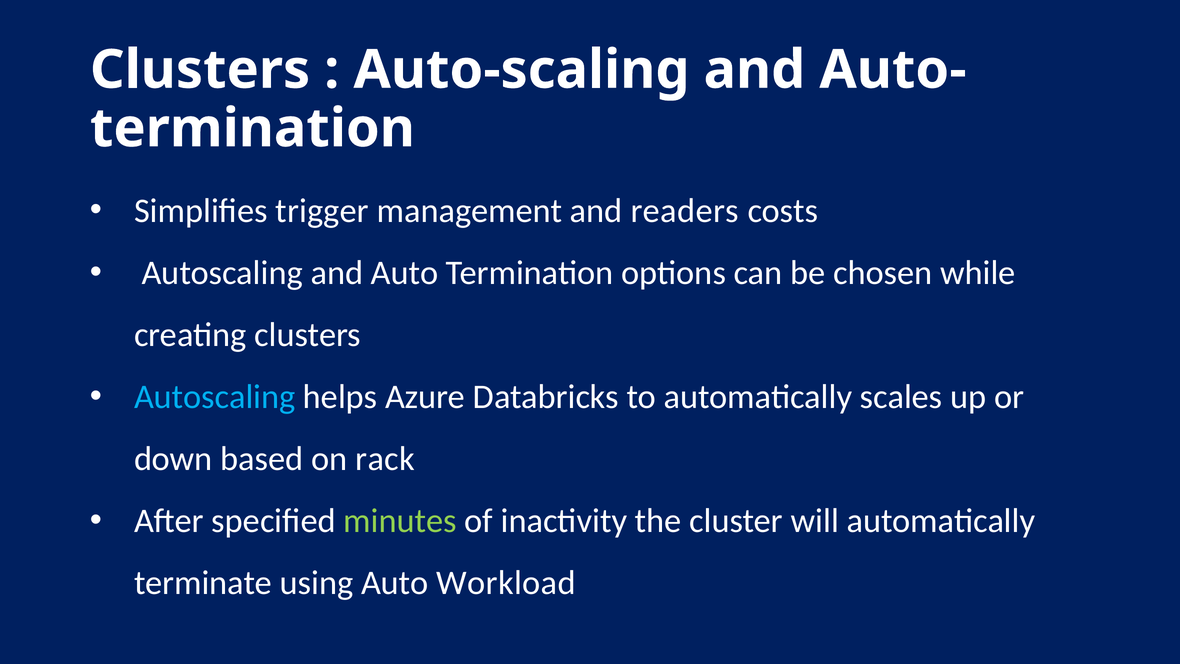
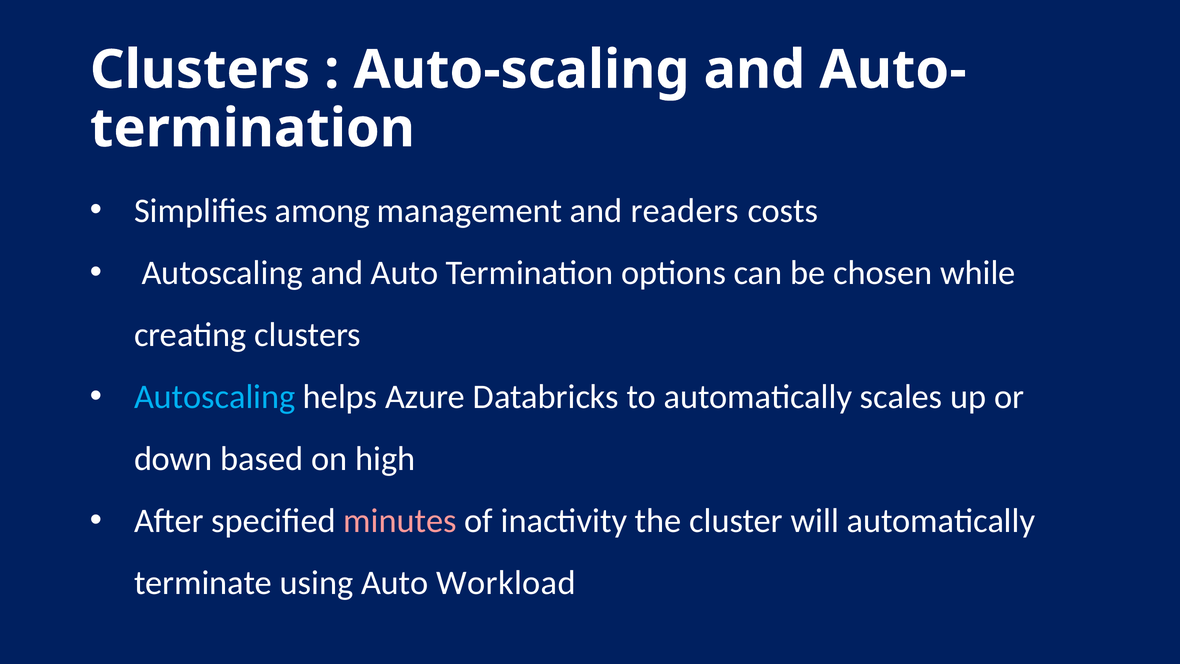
trigger: trigger -> among (322, 211)
rack: rack -> high (385, 459)
minutes colour: light green -> pink (400, 521)
